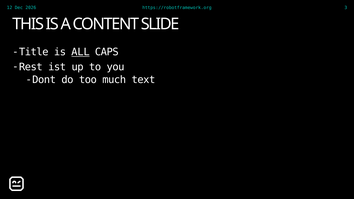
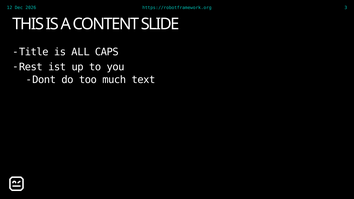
ALL underline: present -> none (81, 52)
